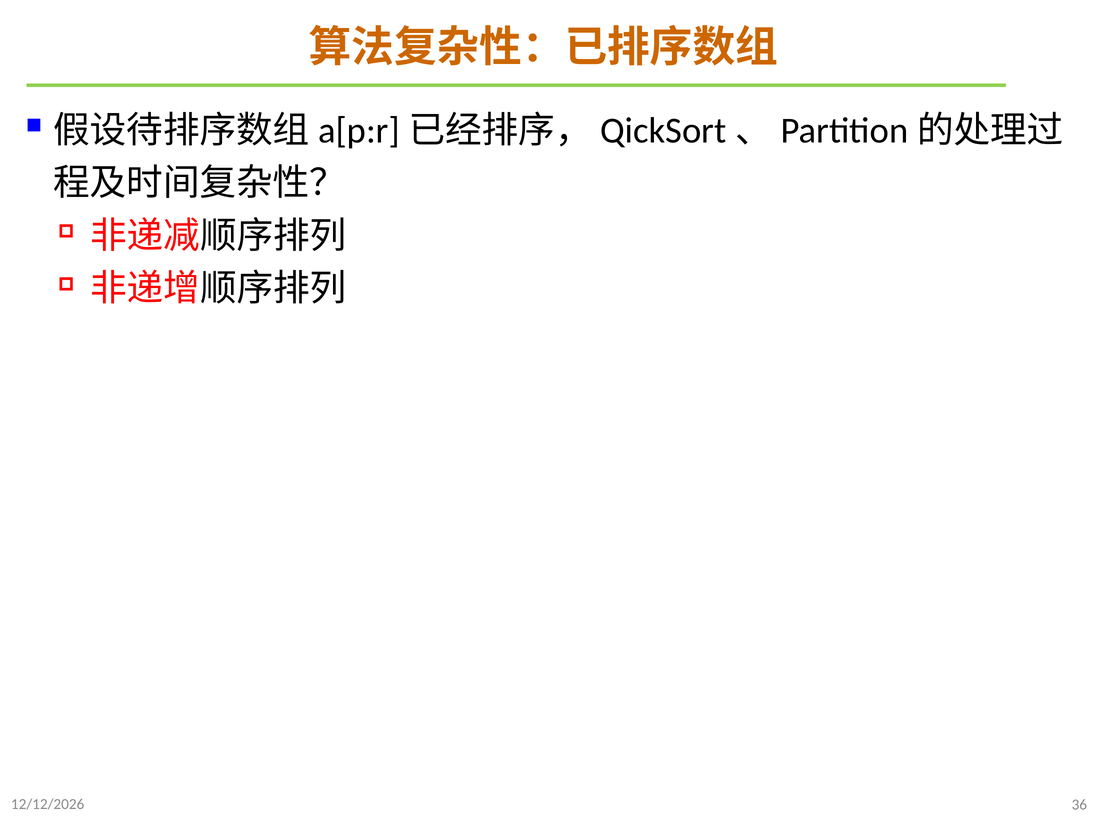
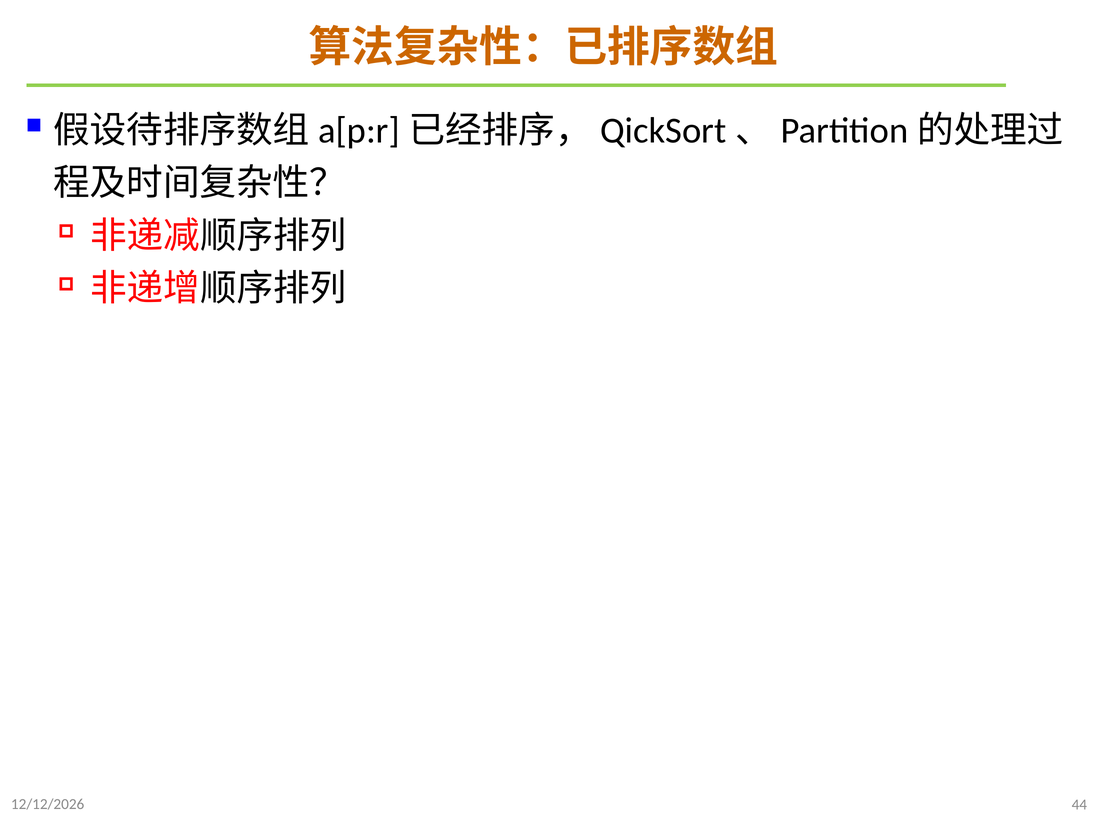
36: 36 -> 44 (1079, 804)
